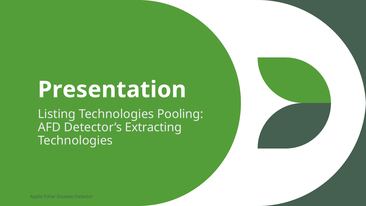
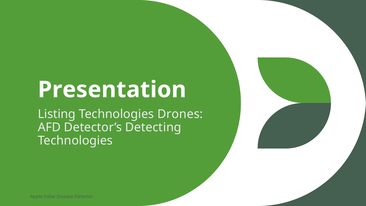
Pooling: Pooling -> Drones (180, 114)
Extracting: Extracting -> Detecting (153, 127)
